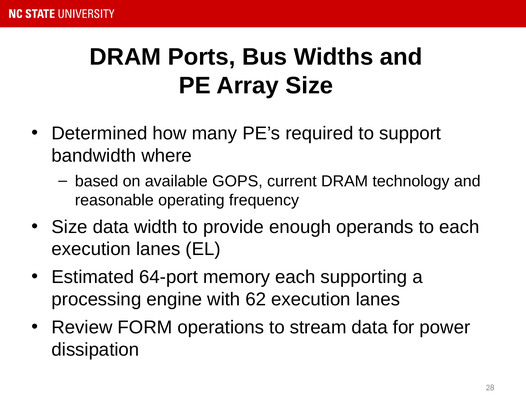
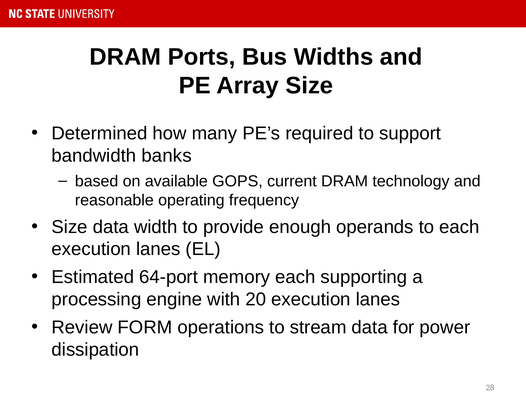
where: where -> banks (167, 156)
62: 62 -> 20 (256, 300)
